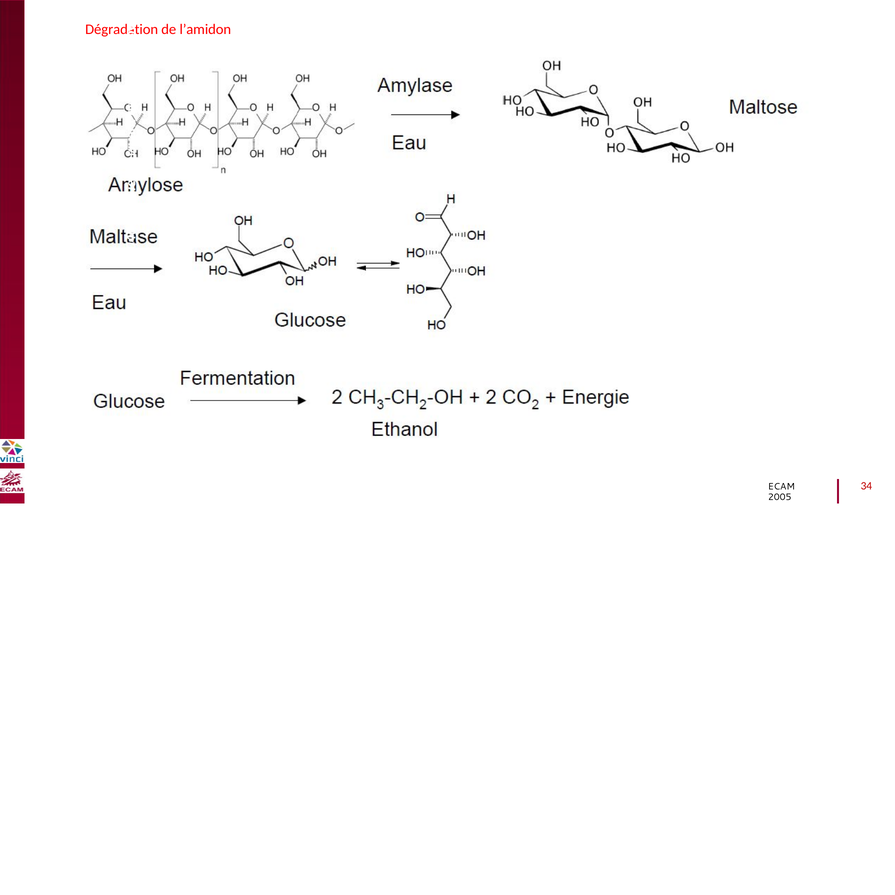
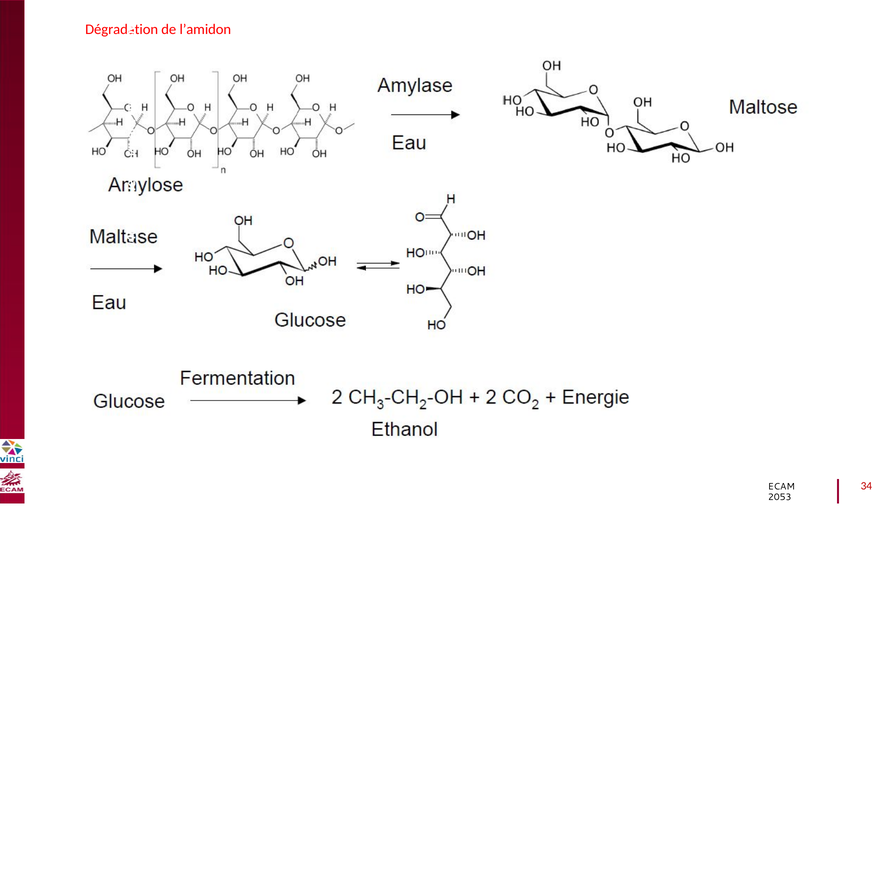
2005: 2005 -> 2053 (780, 497)
